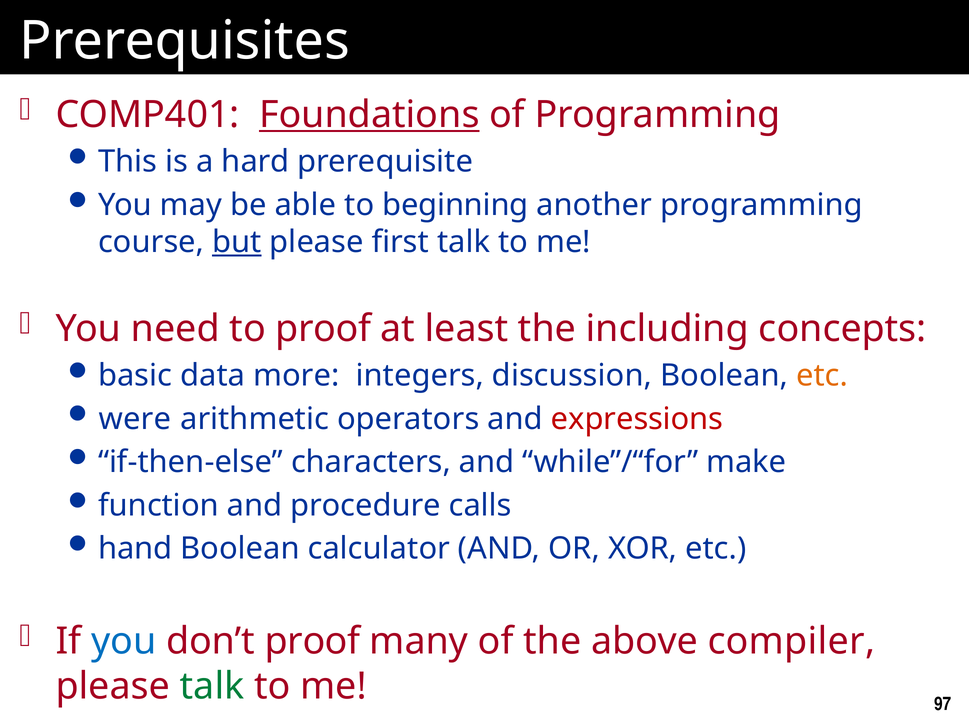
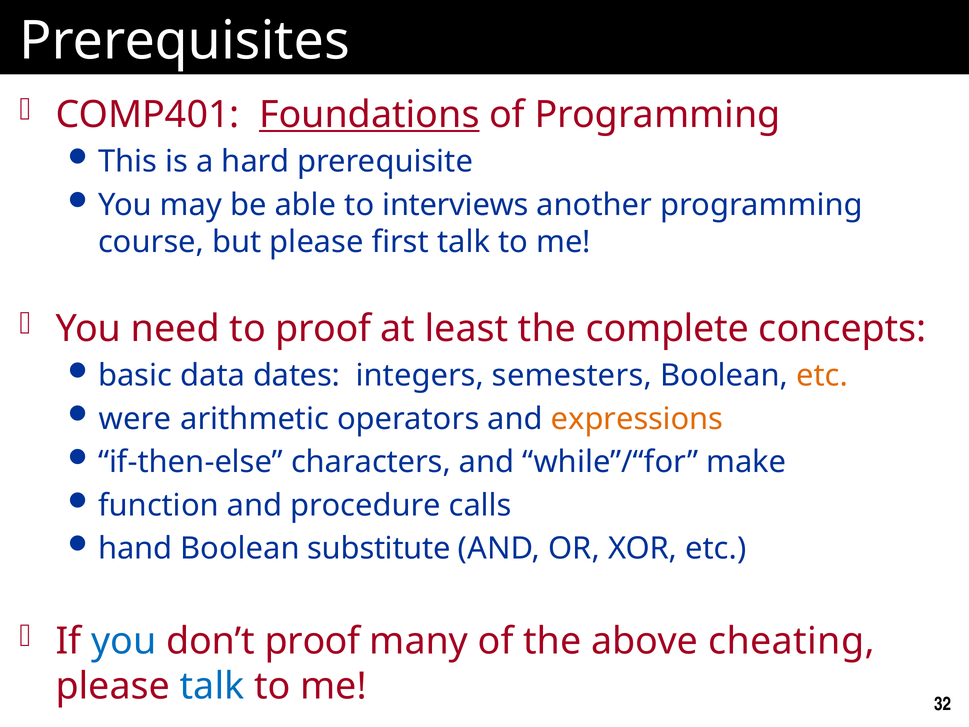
beginning: beginning -> interviews (456, 205)
but underline: present -> none (237, 242)
including: including -> complete (667, 328)
more: more -> dates (297, 375)
discussion: discussion -> semesters (572, 375)
expressions colour: red -> orange (637, 419)
calculator: calculator -> substitute (379, 549)
compiler: compiler -> cheating (791, 641)
talk colour: green -> blue (212, 686)
97: 97 -> 32 (943, 704)
